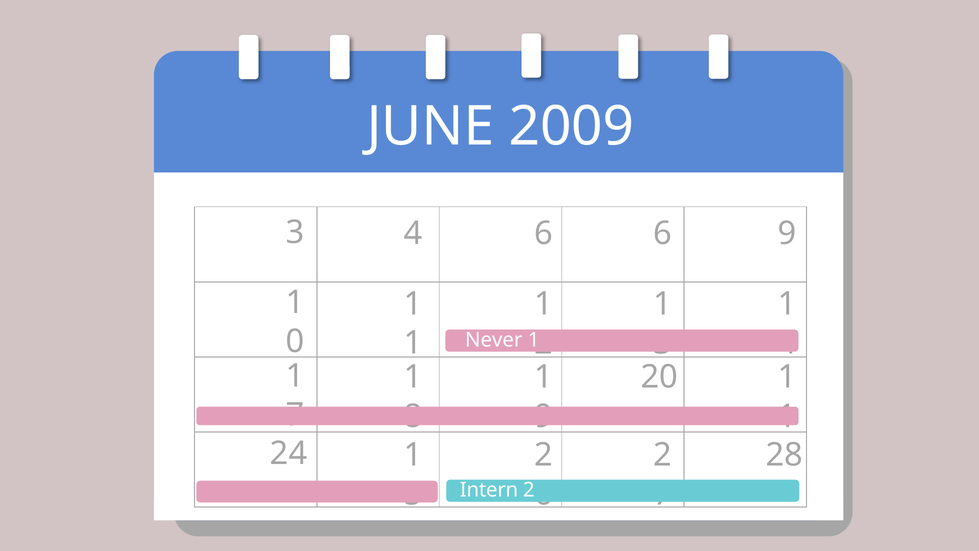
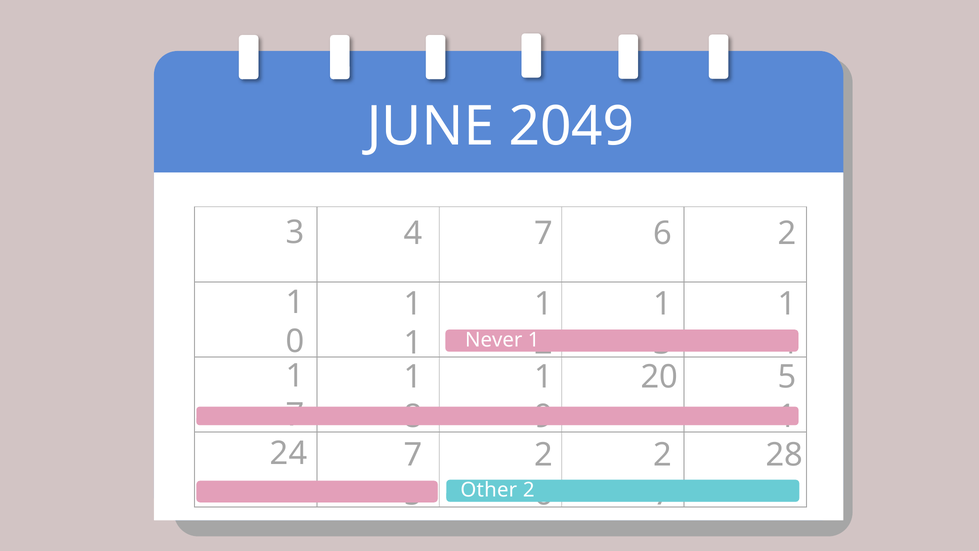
2009: 2009 -> 2049 (571, 126)
4 6: 6 -> 7 (543, 233)
9: 9 -> 2 (787, 233)
20 1: 1 -> 5 (787, 377)
24 1: 1 -> 7 (413, 455)
Intern: Intern -> Other (489, 490)
